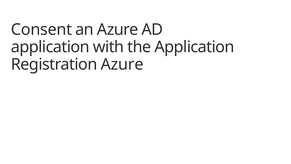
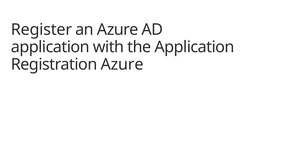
Consent: Consent -> Register (41, 30)
